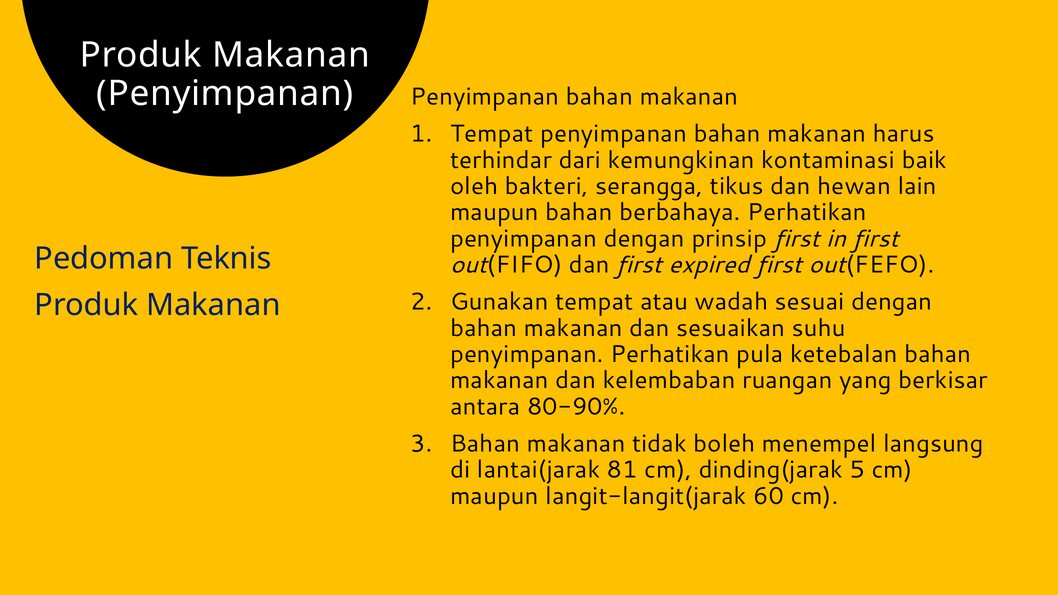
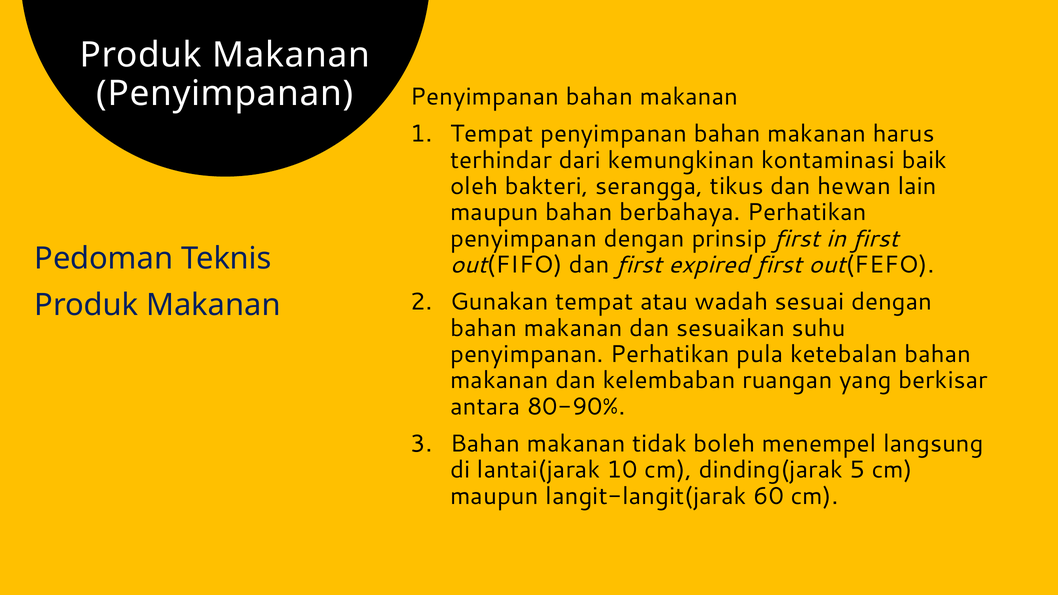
81: 81 -> 10 (622, 470)
